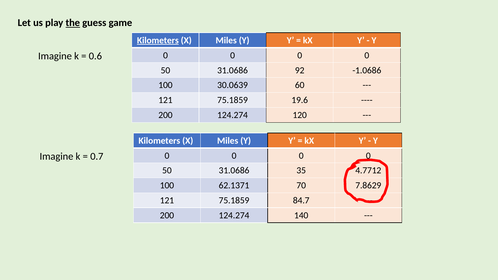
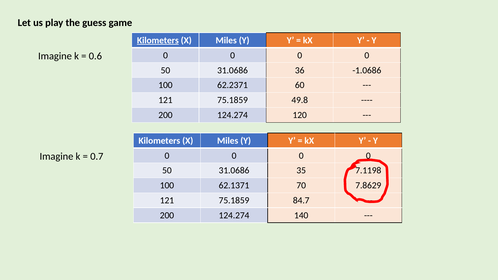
the underline: present -> none (73, 23)
92: 92 -> 36 (300, 70)
30.0639: 30.0639 -> 62.2371 (233, 85)
19.6: 19.6 -> 49.8 (300, 100)
4.7712: 4.7712 -> 7.1198 (368, 171)
